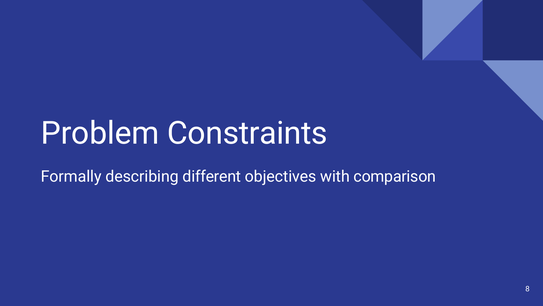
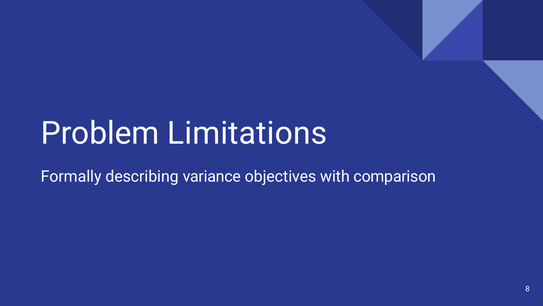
Constraints: Constraints -> Limitations (247, 133)
different: different -> variance (212, 176)
